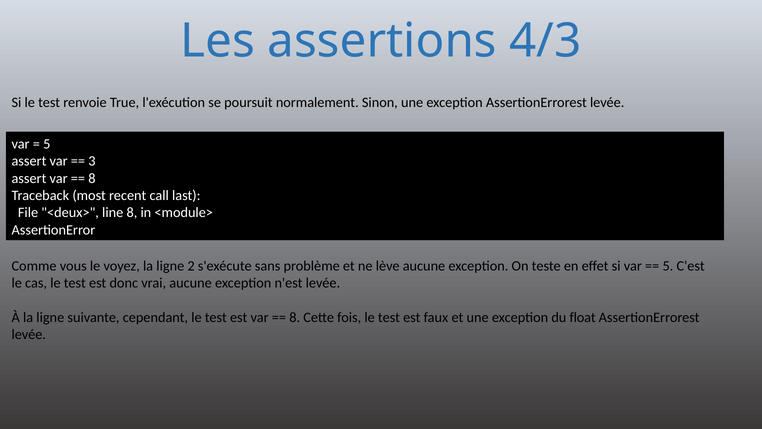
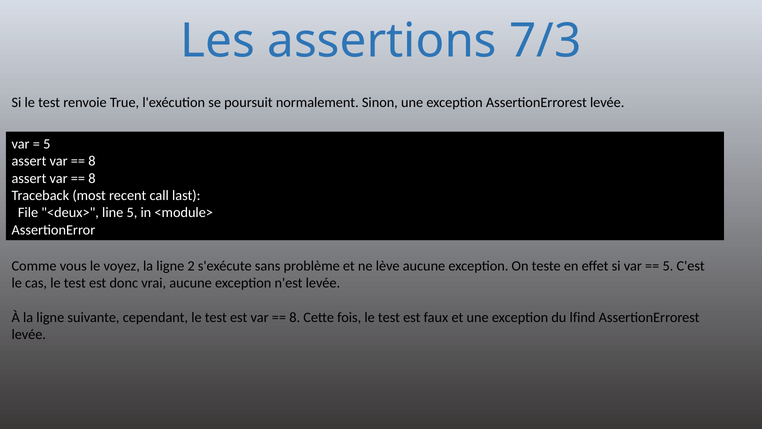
4/3: 4/3 -> 7/3 (545, 41)
3: 3 -> 8 (92, 161)
line 8: 8 -> 5 (132, 212)
float: float -> lfind (583, 317)
